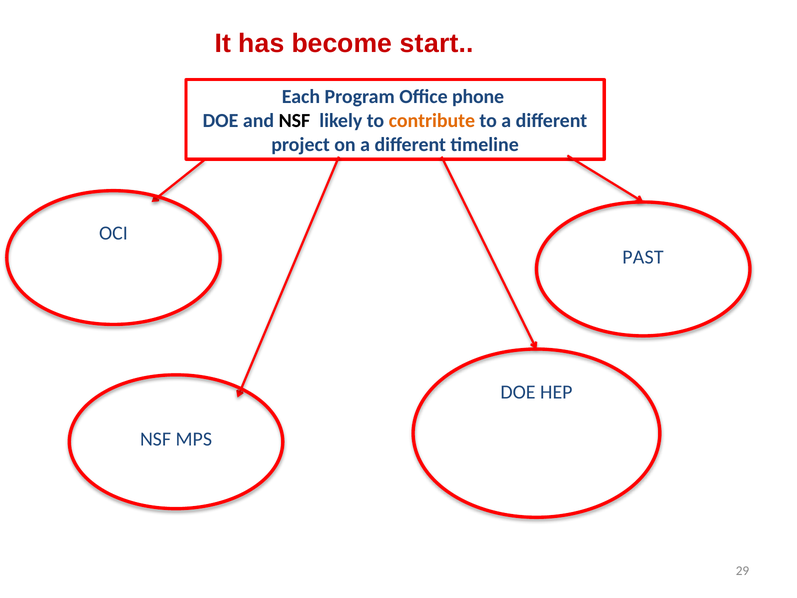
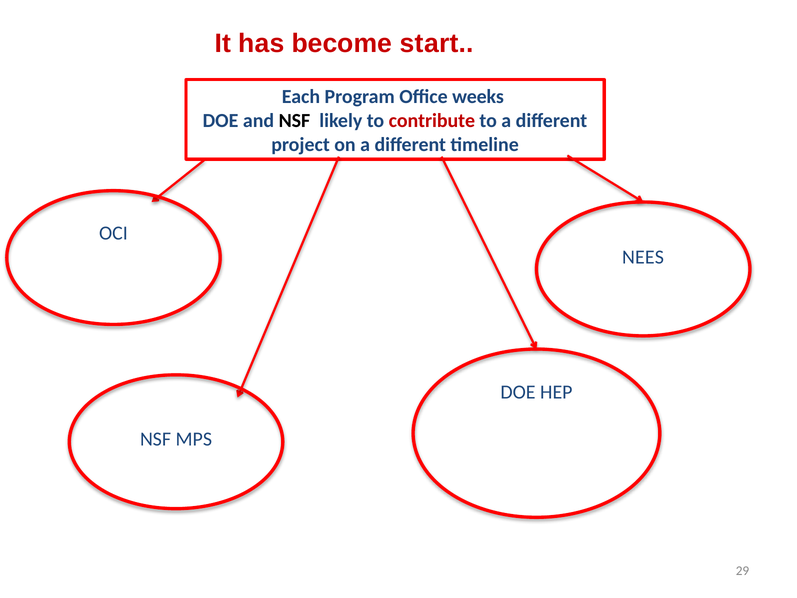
phone: phone -> weeks (478, 97)
contribute colour: orange -> red (432, 121)
PAST: PAST -> NEES (643, 257)
